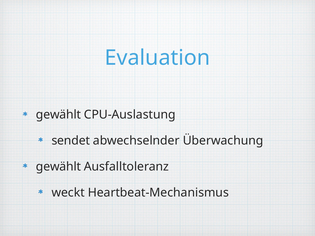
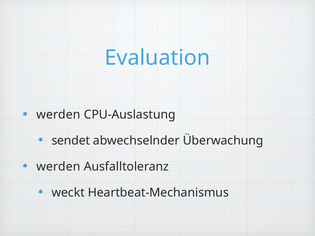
gewählt: gewählt -> werden (58, 115)
gewählt: gewählt -> werden (58, 167)
